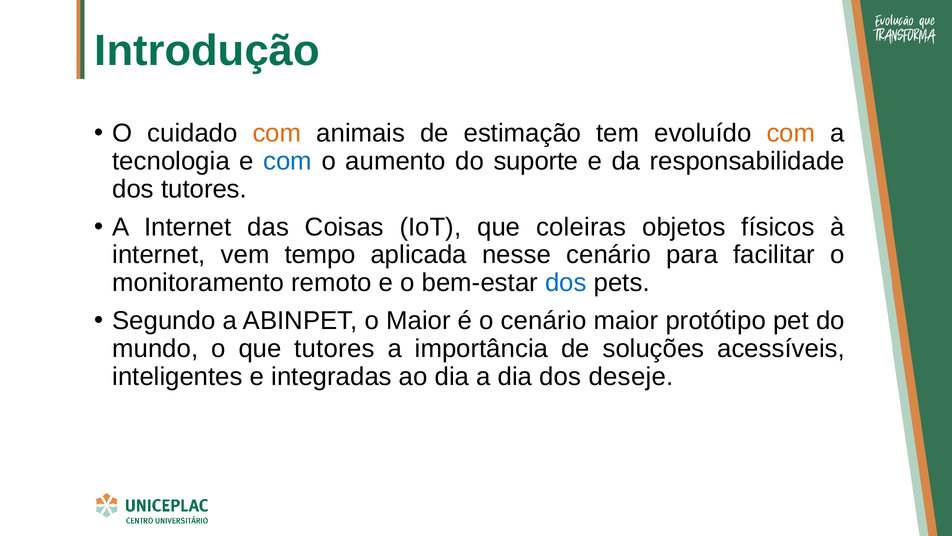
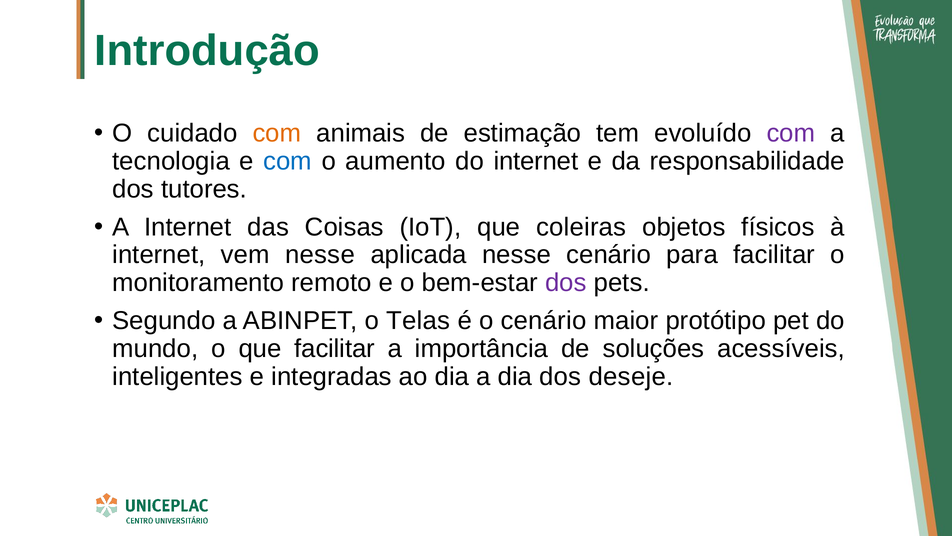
com colour: orange -> purple (791, 133)
do suporte: suporte -> internet (536, 161)
vem tempo: tempo -> nesse (320, 255)
dos colour: blue -> purple (566, 283)
o Maior: Maior -> Telas (418, 320)
que tutores: tutores -> facilitar (335, 348)
